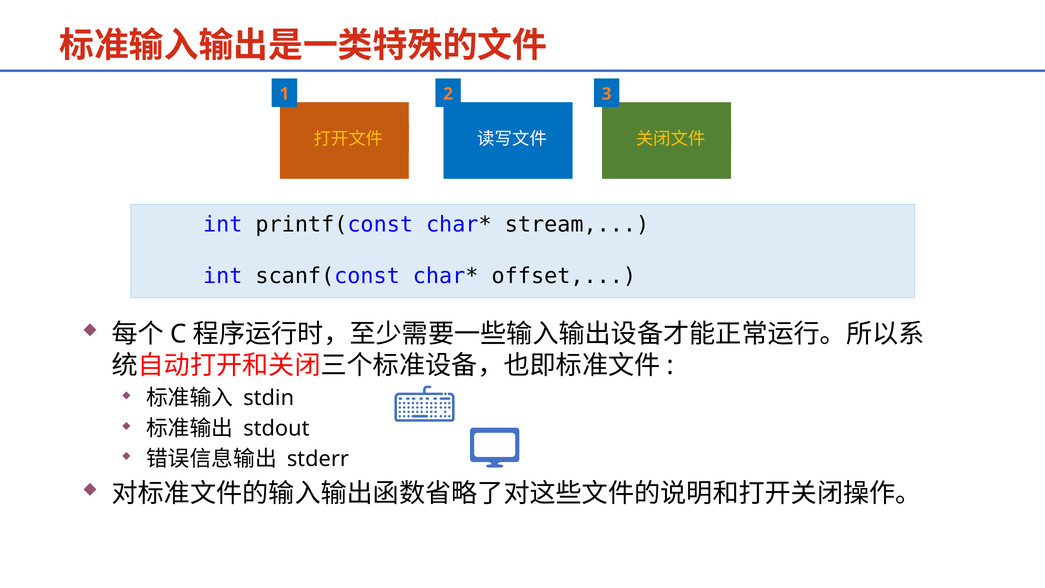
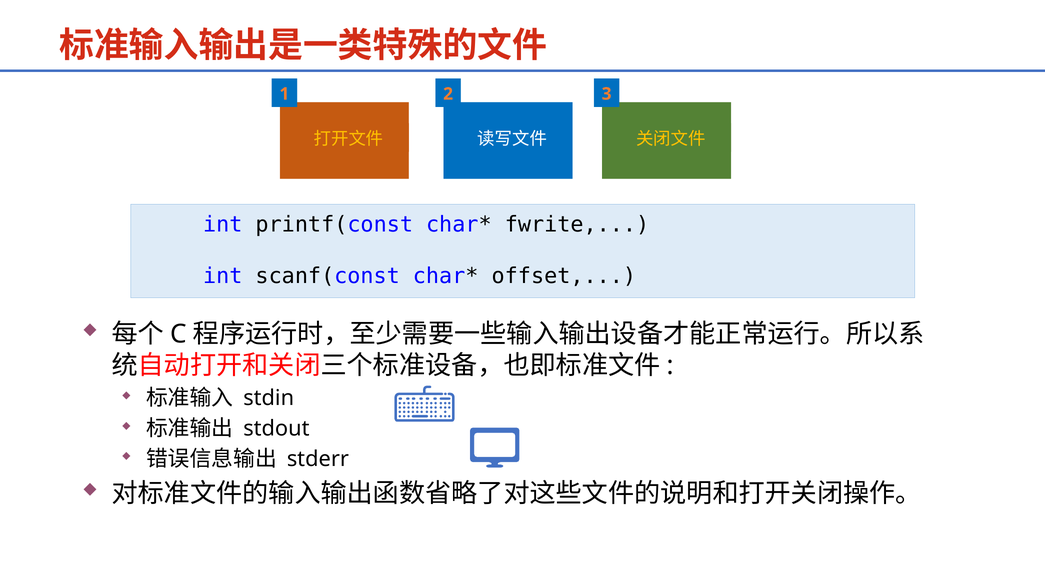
stream: stream -> fwrite (577, 225)
